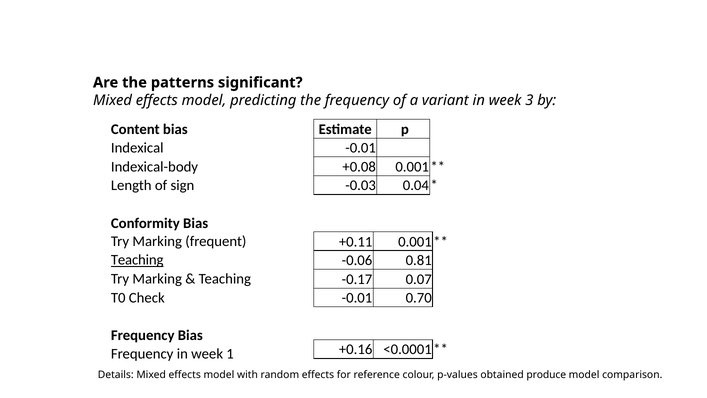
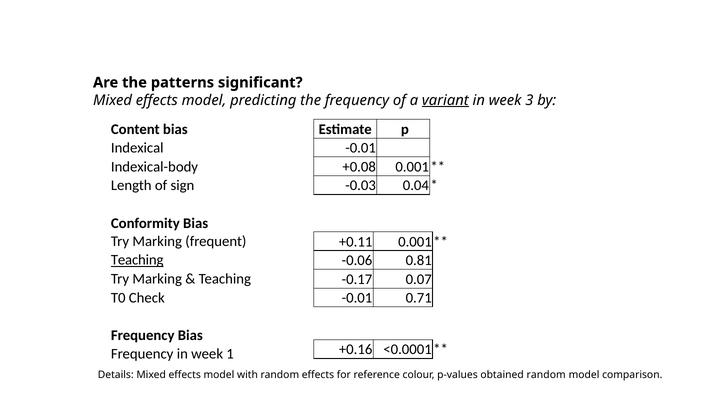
variant underline: none -> present (445, 100)
0.70: 0.70 -> 0.71 (419, 298)
obtained produce: produce -> random (546, 374)
